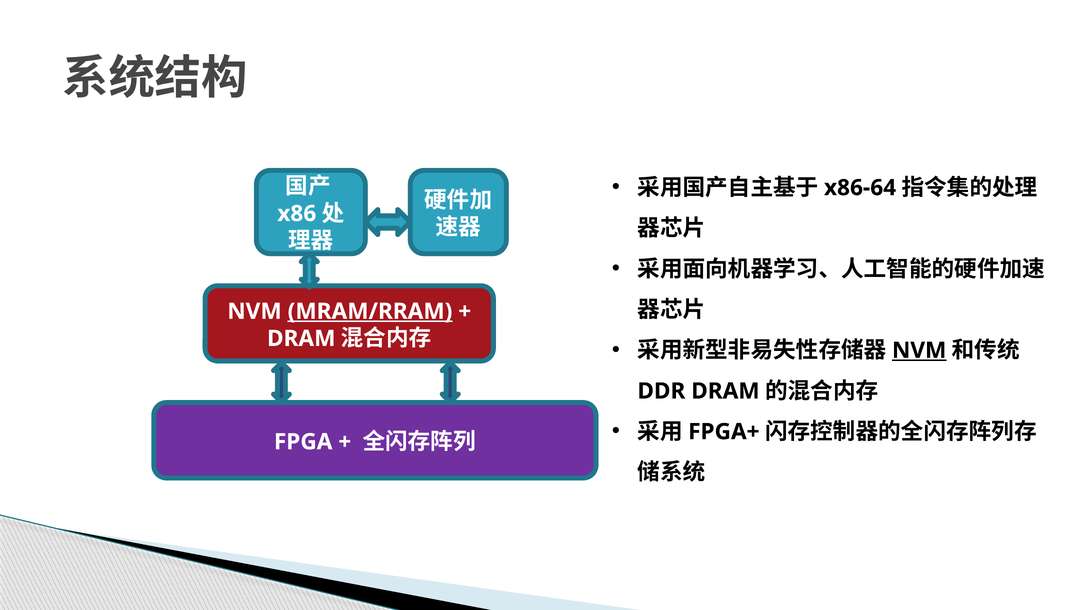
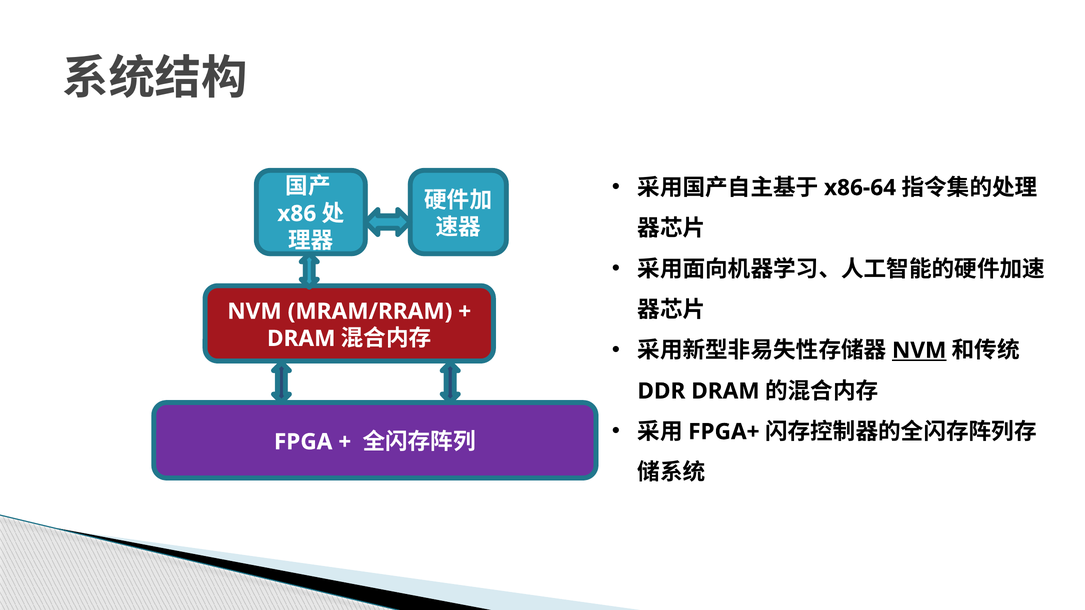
MRAM/RRAM underline: present -> none (370, 312)
